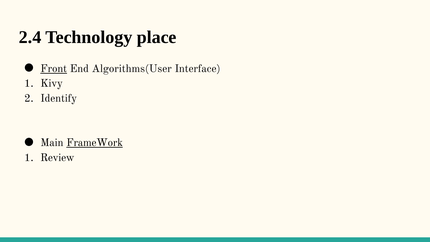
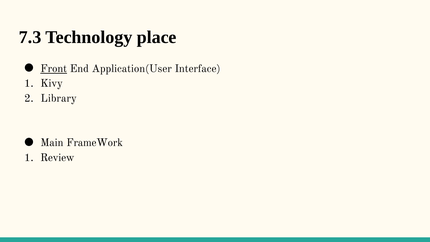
2.4: 2.4 -> 7.3 (30, 37)
Algorithms(User: Algorithms(User -> Application(User (132, 69)
Identify: Identify -> Library (59, 98)
FrameWork underline: present -> none (95, 143)
